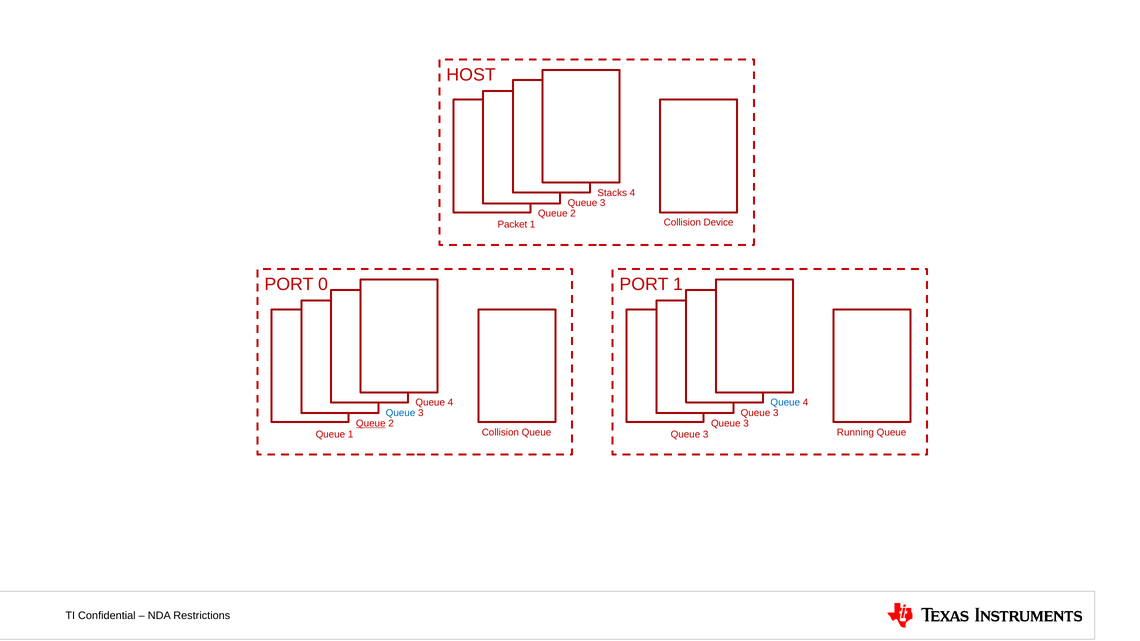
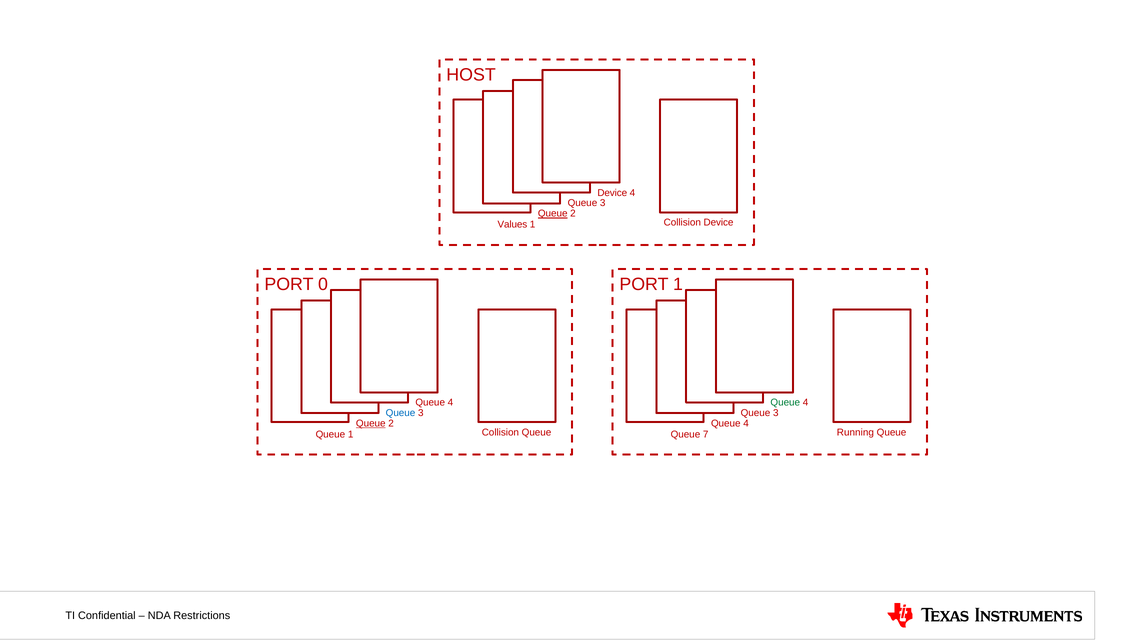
Stacks: Stacks -> Device (612, 193)
Queue underline: none -> present (553, 214)
Packet: Packet -> Values (512, 225)
Queue colour: blue -> green (785, 403)
3: 3 -> 4 (746, 424)
3: 3 -> 7 (706, 435)
